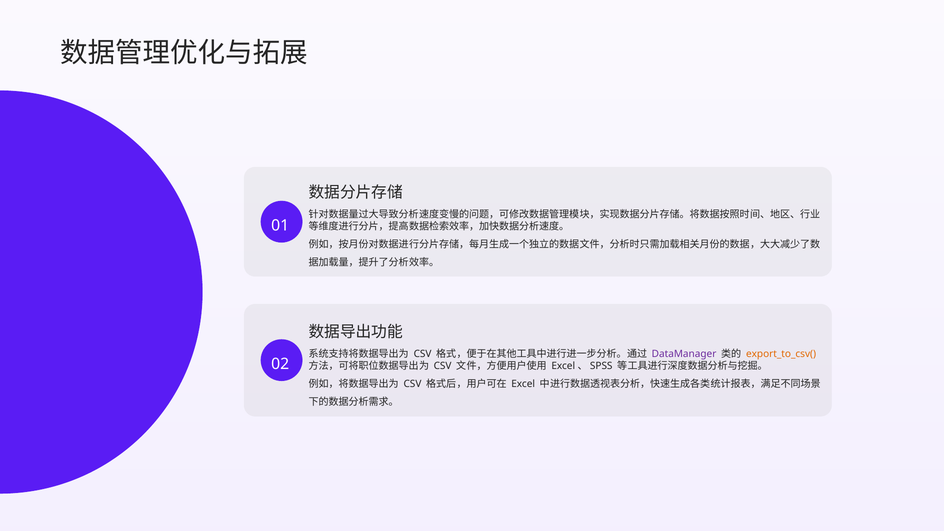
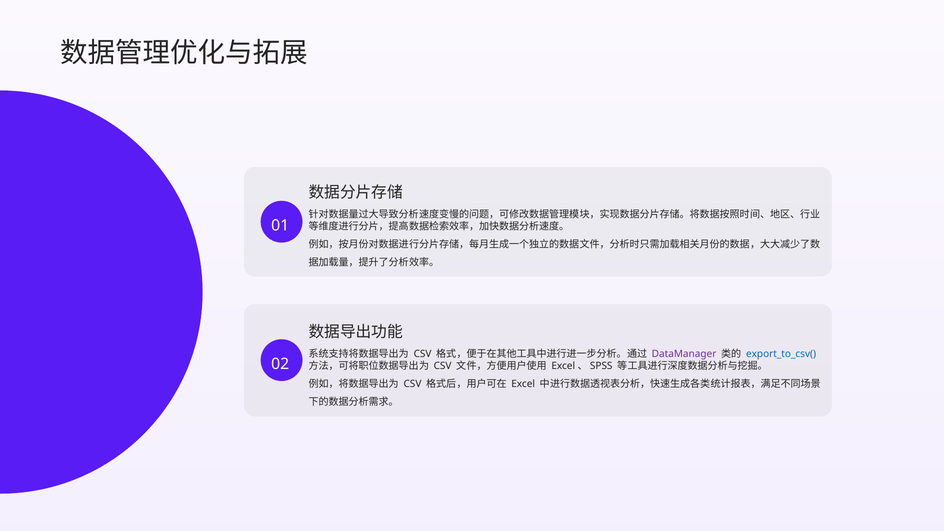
export_to_csv( colour: orange -> blue (781, 354)
